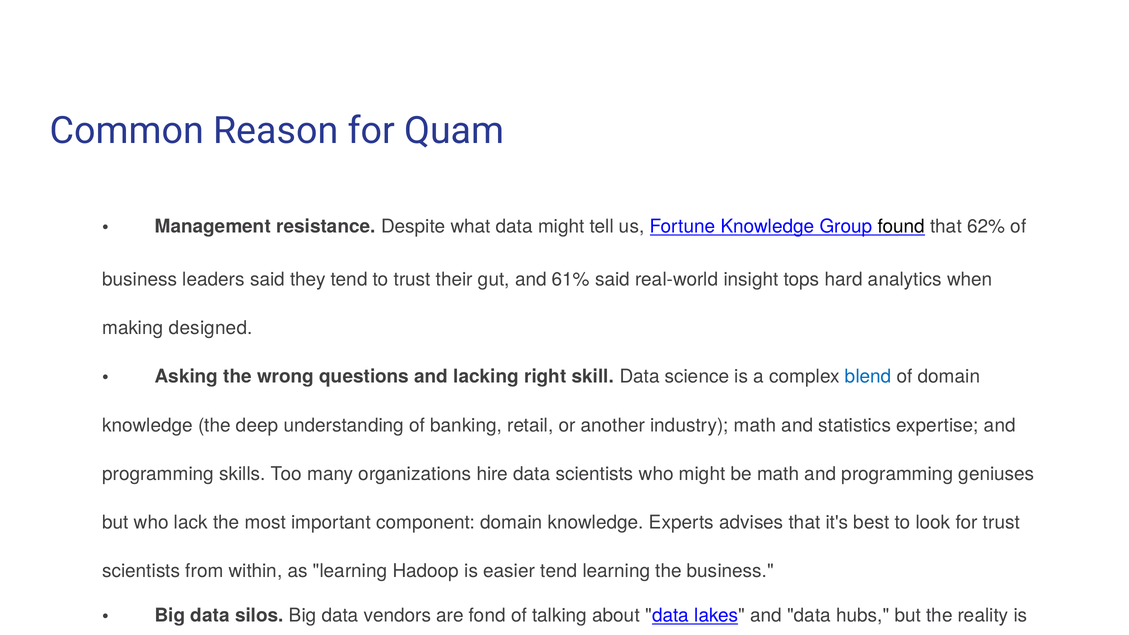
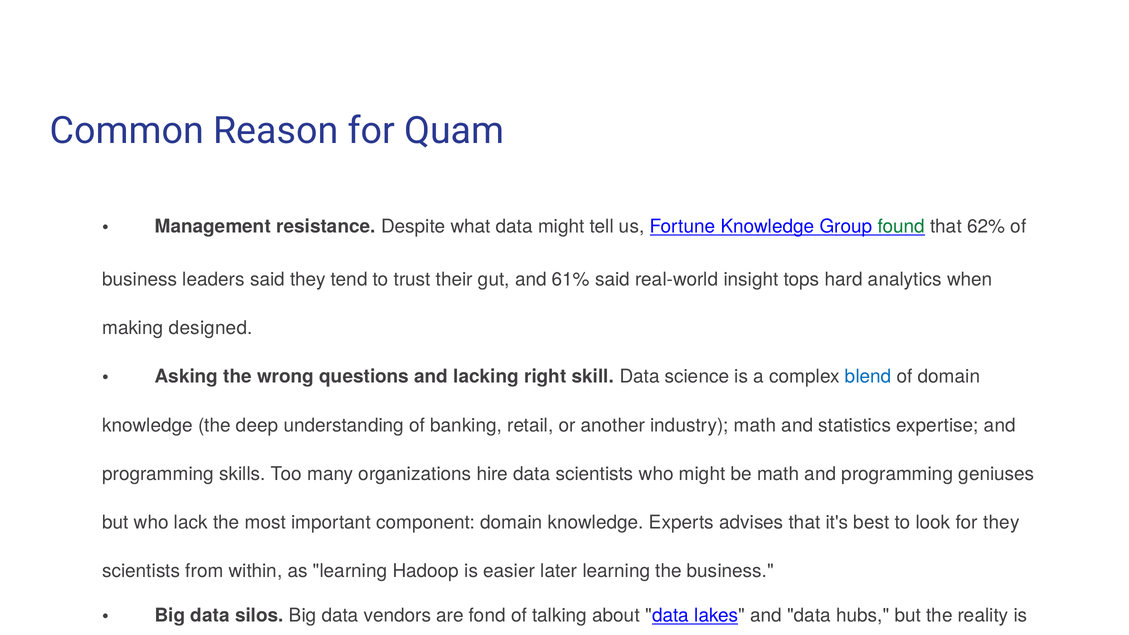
found colour: black -> green (901, 226)
for trust: trust -> they (1001, 523)
easier tend: tend -> later (559, 571)
